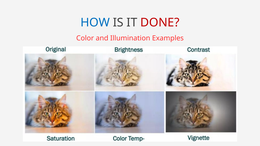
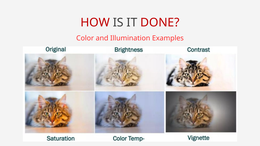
HOW colour: blue -> red (95, 23)
